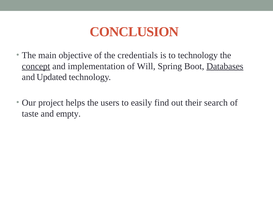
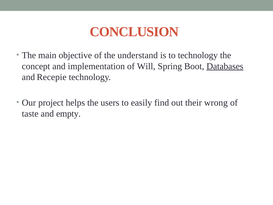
credentials: credentials -> understand (138, 55)
concept underline: present -> none (36, 66)
Updated: Updated -> Recepie (52, 77)
search: search -> wrong (216, 103)
